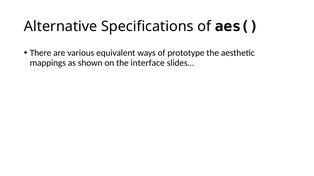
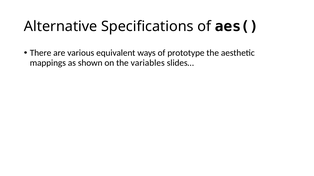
interface: interface -> variables (148, 63)
